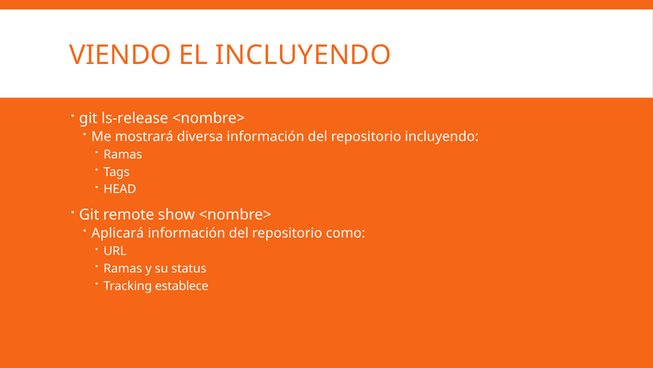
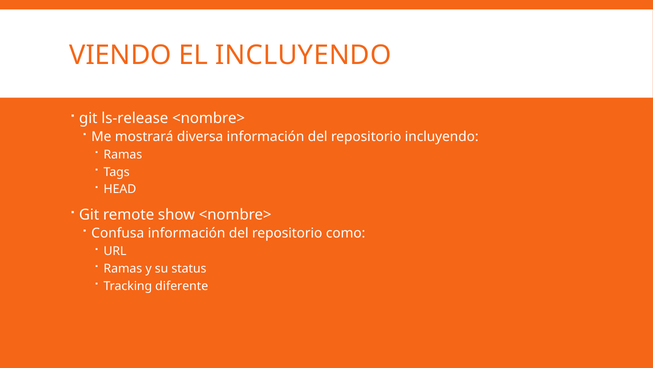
Aplicará: Aplicará -> Confusa (118, 233)
establece: establece -> diferente (182, 285)
